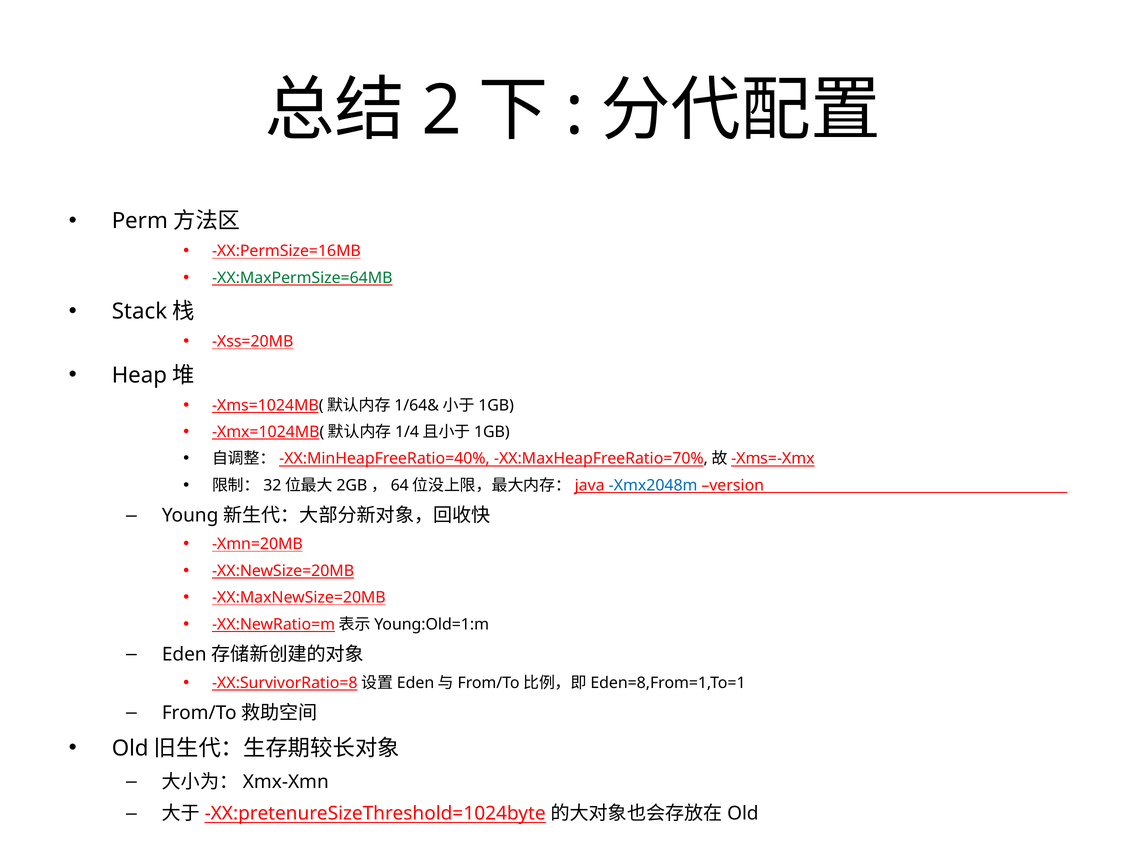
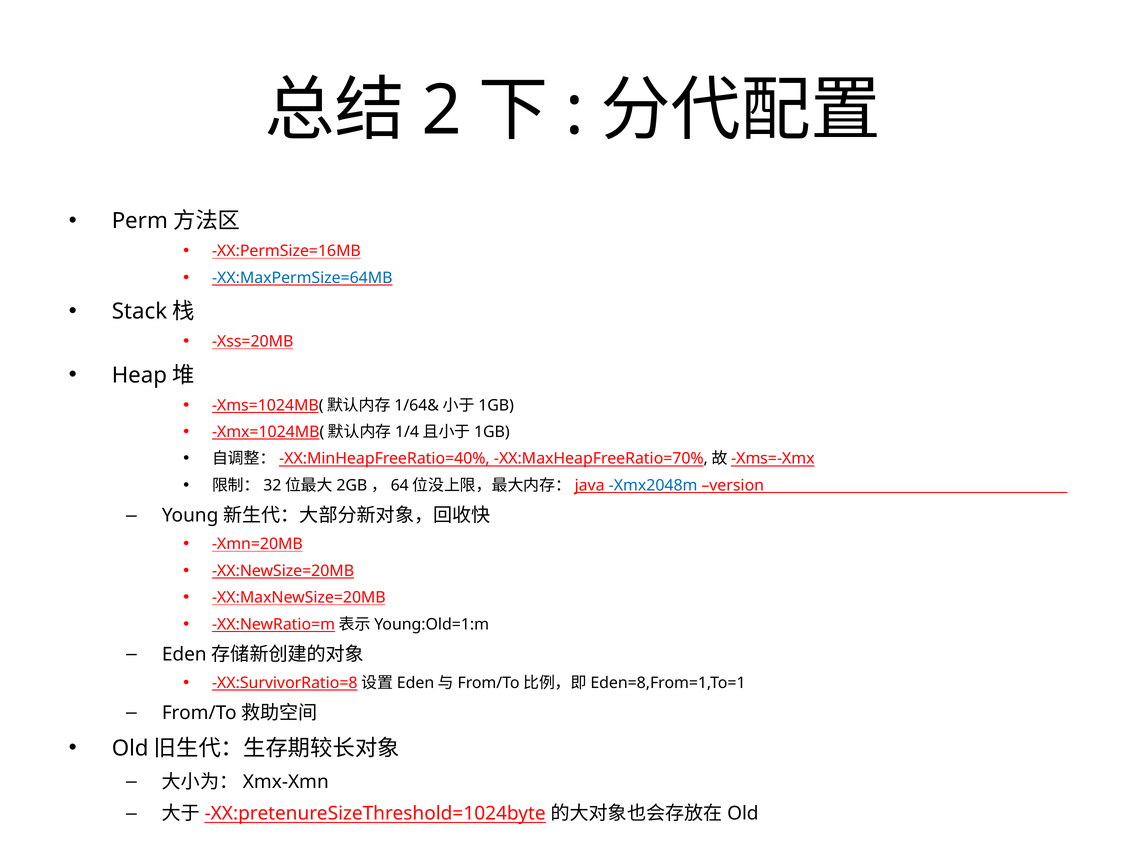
XX:MaxPermSize=64MB colour: green -> blue (302, 278)
